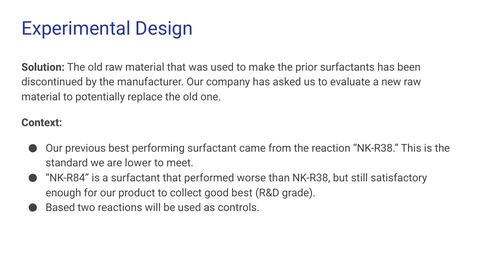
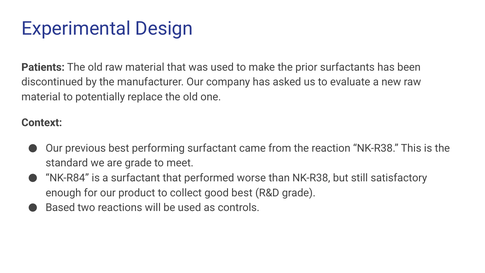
Solution: Solution -> Patients (43, 67)
are lower: lower -> grade (138, 163)
